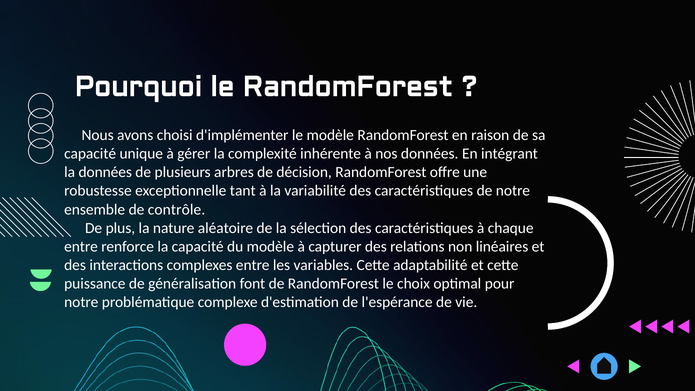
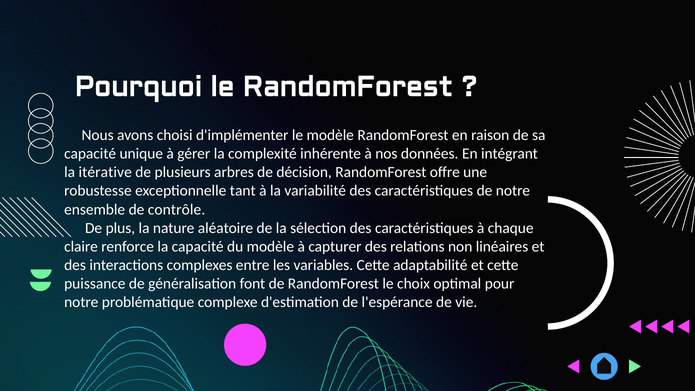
la données: données -> itérative (105, 172)
entre: entre -> claire (81, 246)
